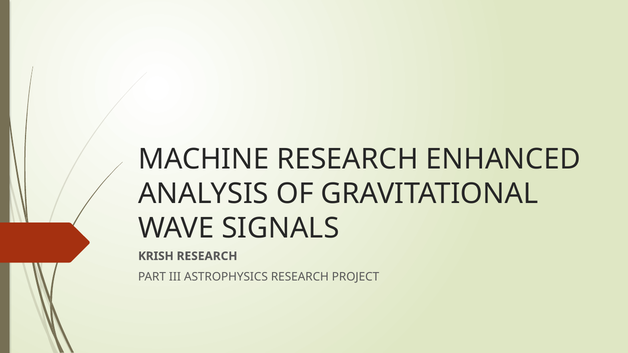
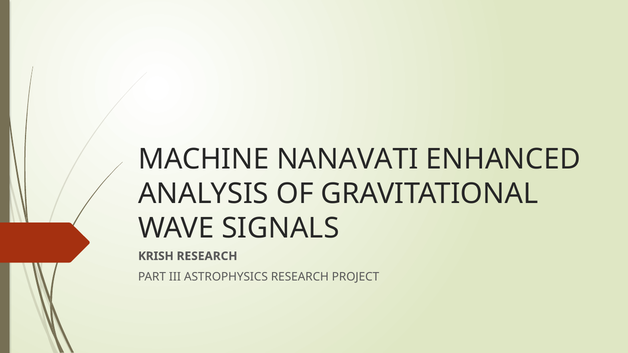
MACHINE RESEARCH: RESEARCH -> NANAVATI (348, 159)
